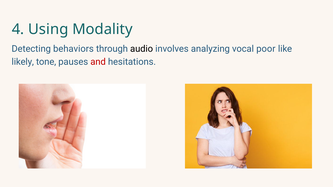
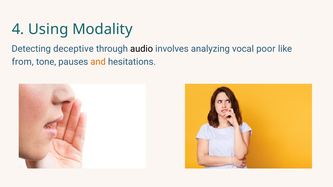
behaviors: behaviors -> deceptive (73, 49)
likely: likely -> from (23, 62)
and colour: red -> orange (98, 62)
